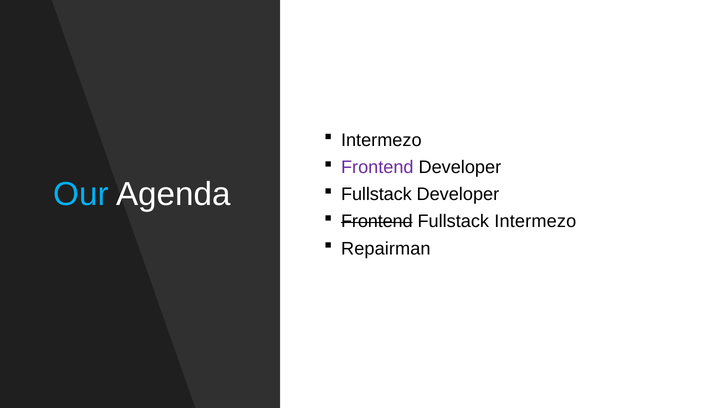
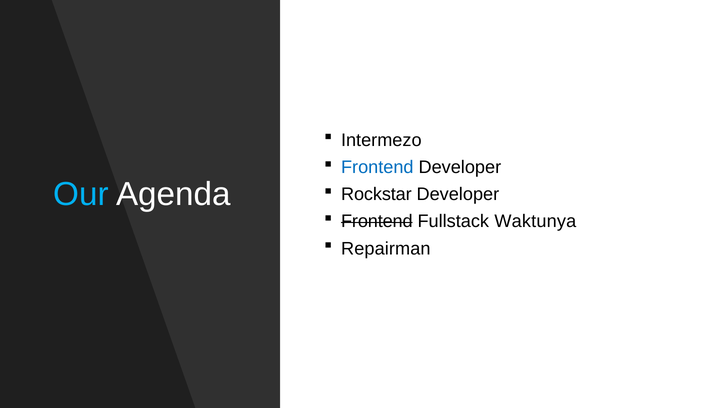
Frontend colour: purple -> blue (377, 167)
Fullstack: Fullstack -> Rockstar (376, 194)
Fullstack Intermezo: Intermezo -> Waktunya (535, 221)
